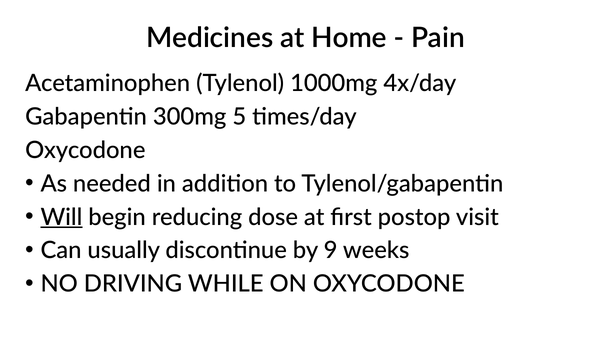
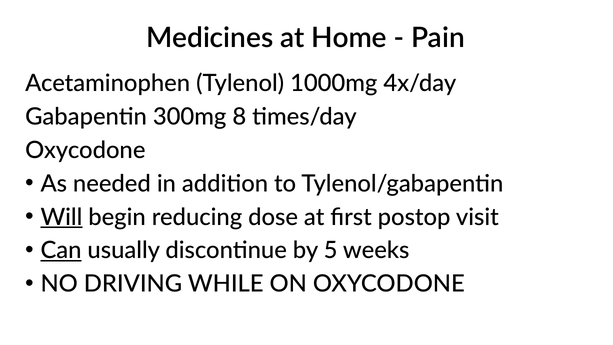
5: 5 -> 8 (239, 117)
Can underline: none -> present (61, 250)
9: 9 -> 5 (331, 250)
